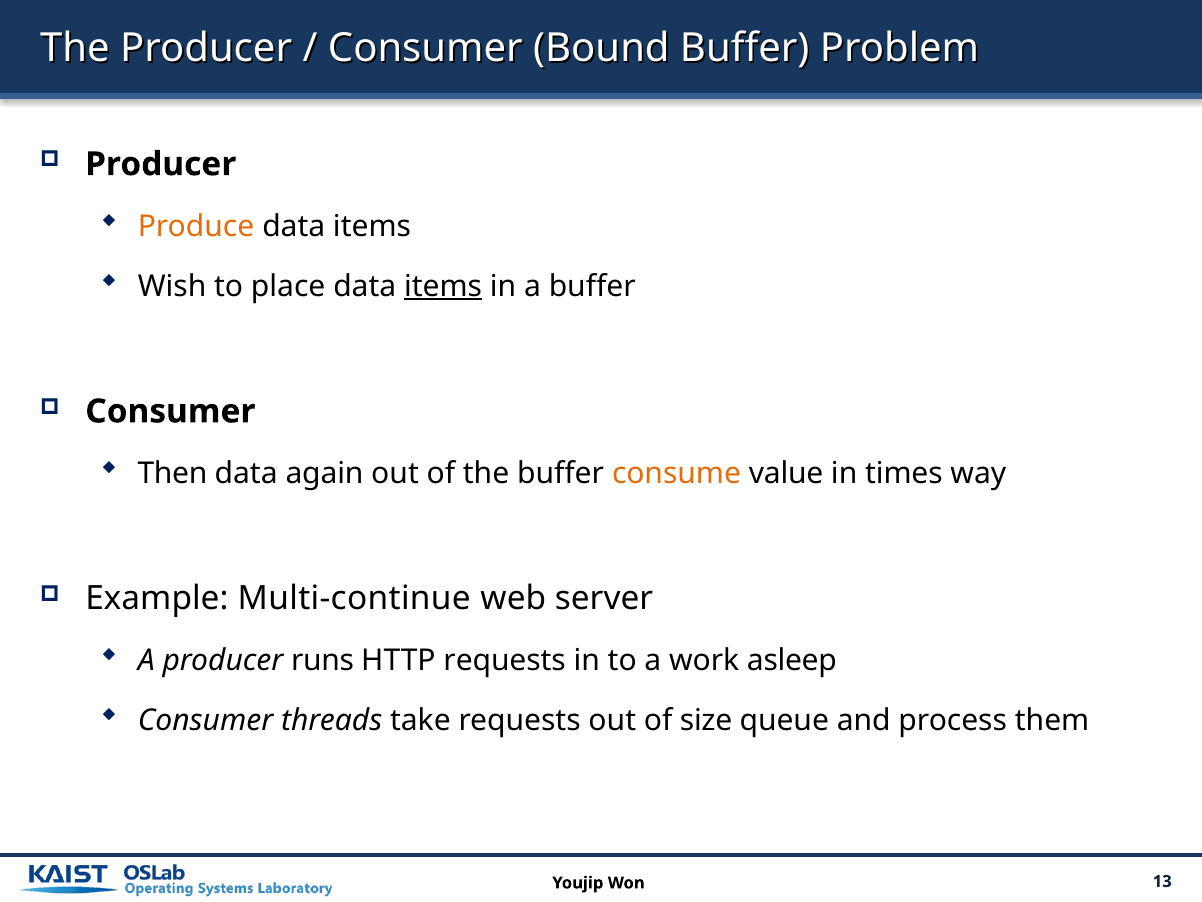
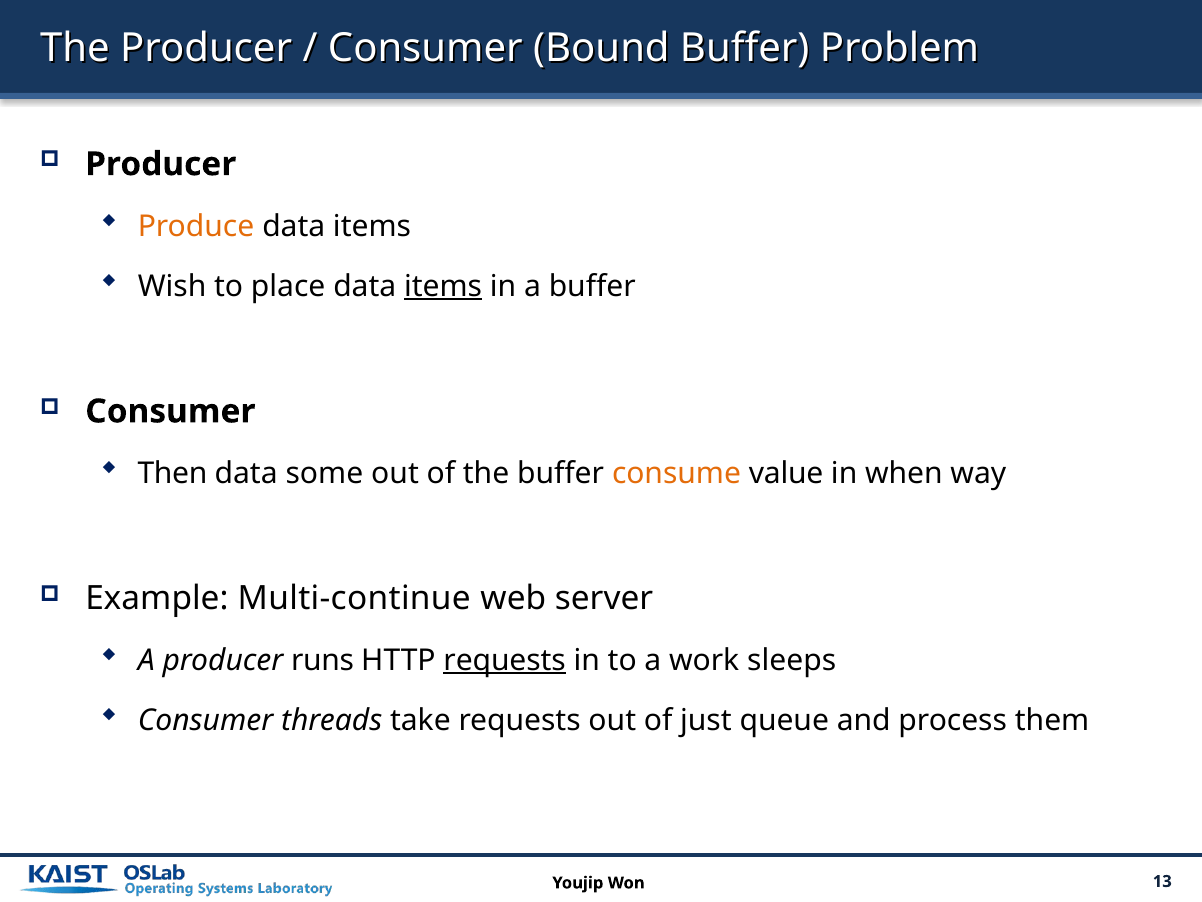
again: again -> some (324, 473)
times: times -> when (904, 473)
requests underline: none -> present (505, 660)
asleep: asleep -> sleeps (792, 660)
size: size -> just (706, 720)
